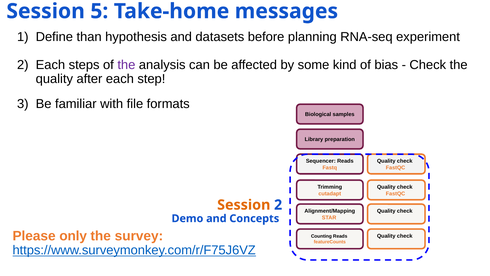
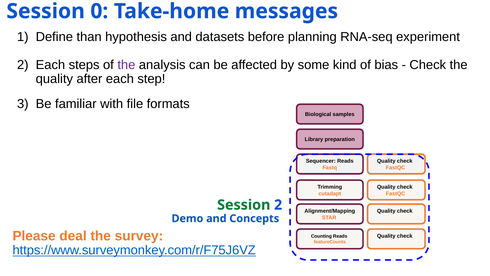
5: 5 -> 0 (99, 11)
Session colour: orange -> green (244, 205)
only: only -> deal (73, 236)
